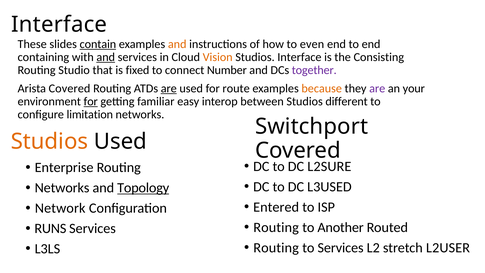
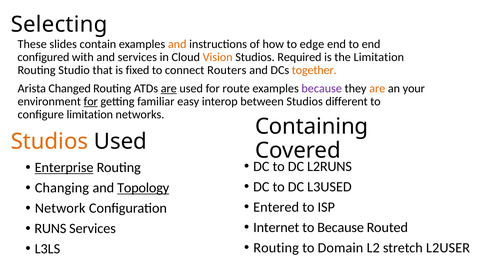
Interface: Interface -> Selecting (59, 24)
contain underline: present -> none (98, 44)
even: even -> edge (312, 44)
containing: containing -> configured (43, 57)
and underline: present -> none (106, 57)
Studios Interface: Interface -> Required (299, 57)
the Consisting: Consisting -> Limitation (379, 57)
Number: Number -> Routers (227, 70)
together colour: purple -> orange (314, 70)
Arista Covered: Covered -> Changed (70, 88)
because colour: orange -> purple (322, 88)
are colour: purple -> orange (377, 88)
Switchport: Switchport -> Containing (312, 126)
L2SURE: L2SURE -> L2RUNS (330, 166)
Enterprise underline: none -> present (64, 167)
Networks: Networks -> Changing (62, 188)
Routing: Routing -> Internet (276, 227)
to Another: Another -> Because (341, 227)
to Services: Services -> Domain (340, 248)
